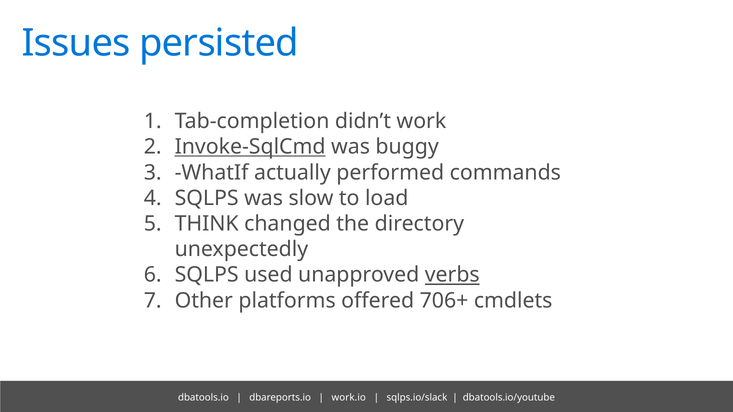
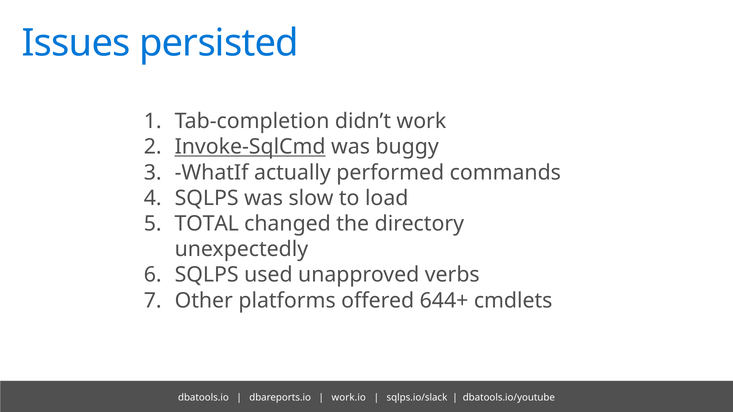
THINK: THINK -> TOTAL (207, 224)
verbs underline: present -> none (452, 275)
706+: 706+ -> 644+ (444, 300)
